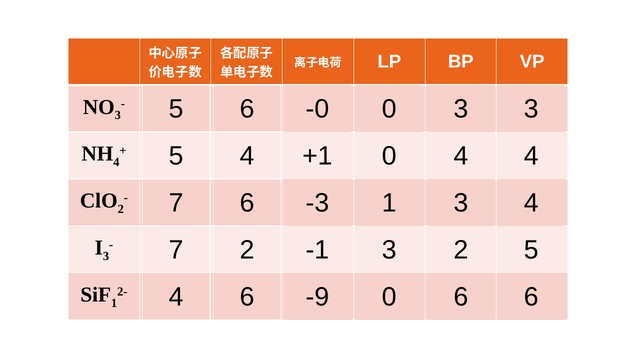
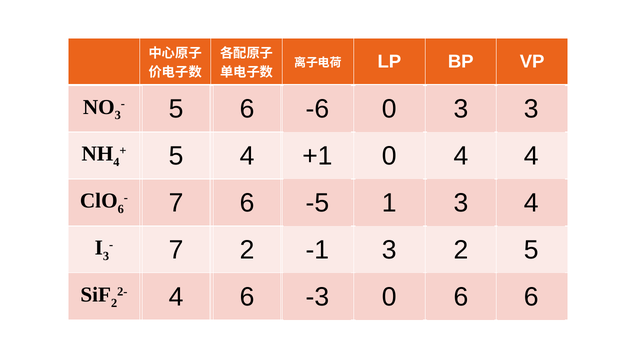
-0: -0 -> -6 (317, 109)
-3: -3 -> -5 (317, 203)
2: 2 -> 6 (121, 209)
-9: -9 -> -3 (317, 297)
1: 1 -> 2 (114, 303)
